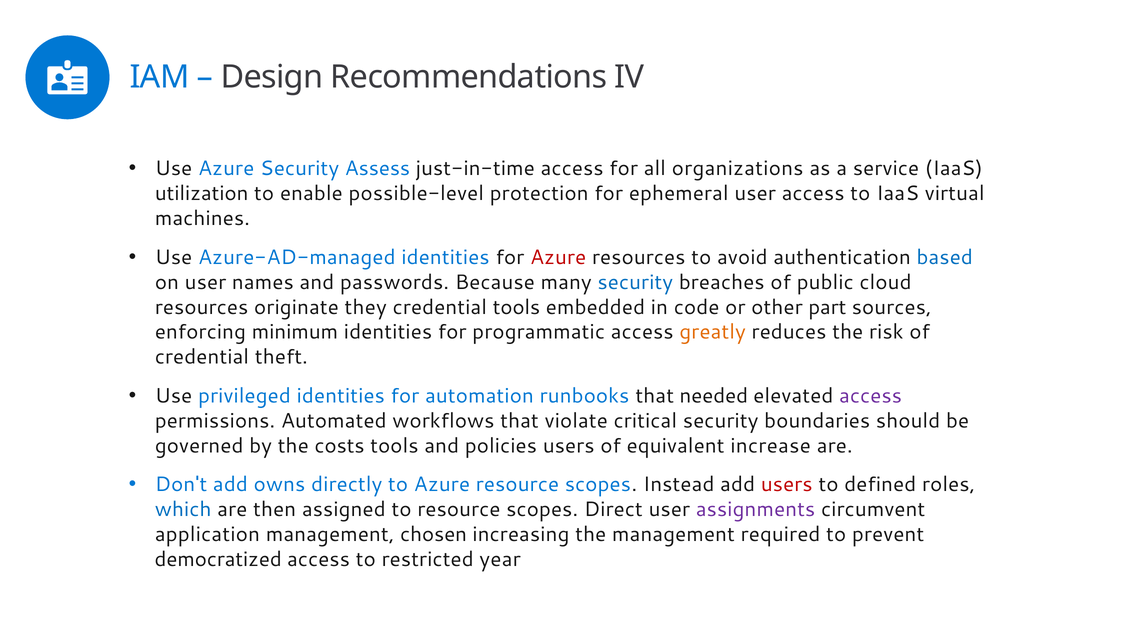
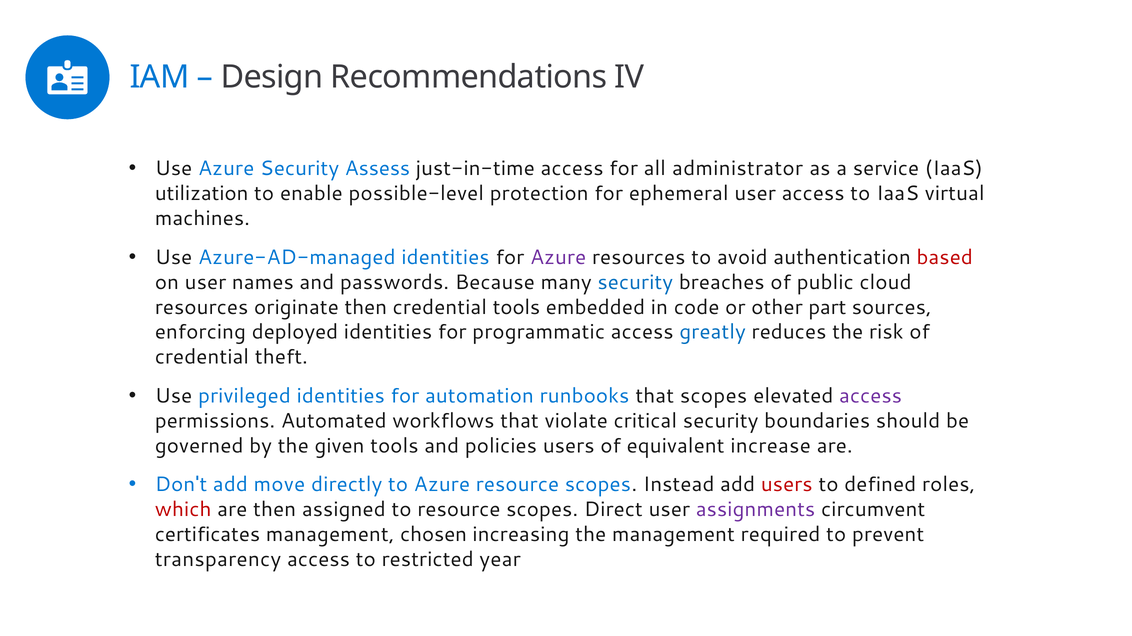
organizations: organizations -> administrator (738, 169)
Azure colour: red -> purple (558, 258)
based colour: blue -> red (945, 258)
originate they: they -> then (366, 307)
minimum: minimum -> deployed (295, 332)
greatly colour: orange -> blue (713, 332)
that needed: needed -> scopes (714, 396)
costs: costs -> given (339, 446)
owns: owns -> move (279, 485)
which colour: blue -> red (183, 510)
application: application -> certificates (208, 535)
democratized: democratized -> transparency (218, 560)
